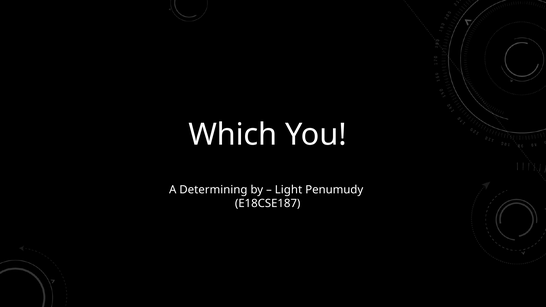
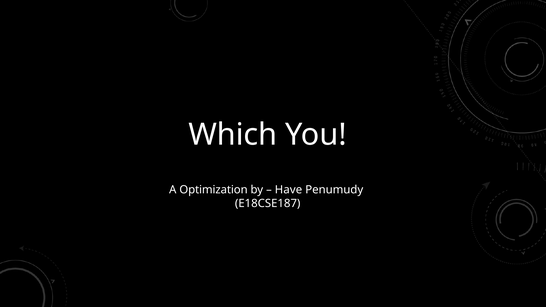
Determining: Determining -> Optimization (214, 190)
Light: Light -> Have (288, 190)
